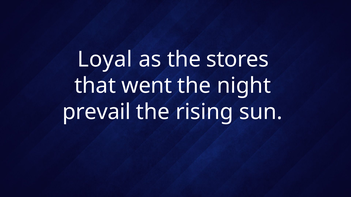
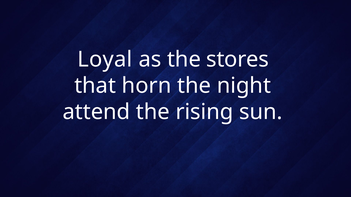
went: went -> horn (147, 86)
prevail: prevail -> attend (96, 112)
